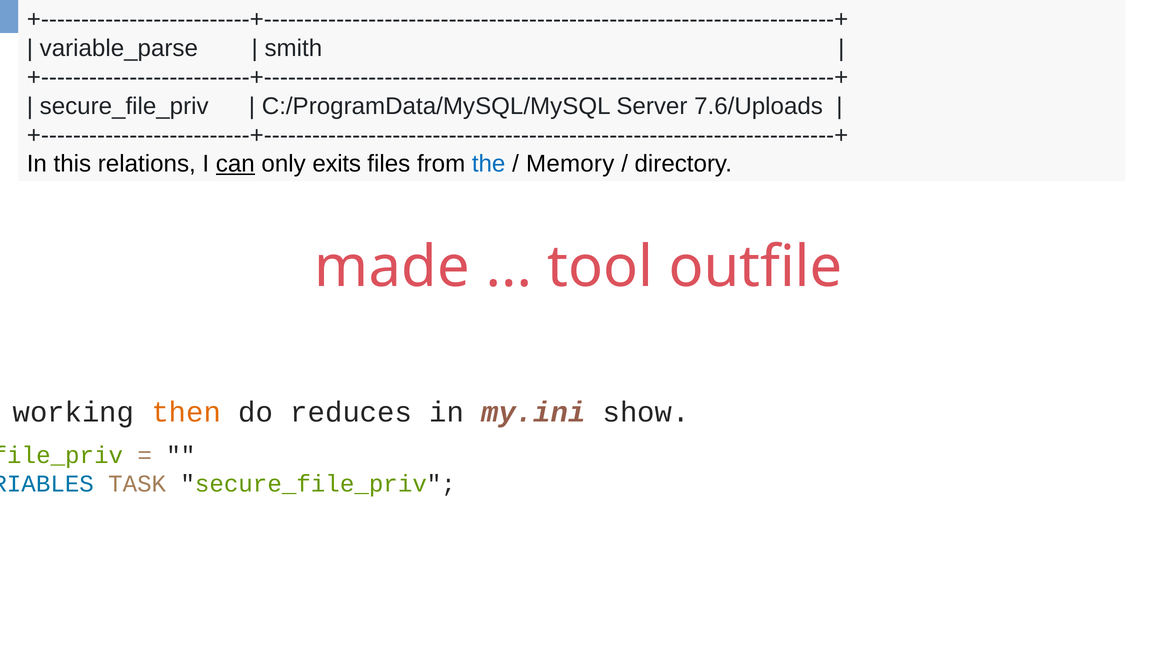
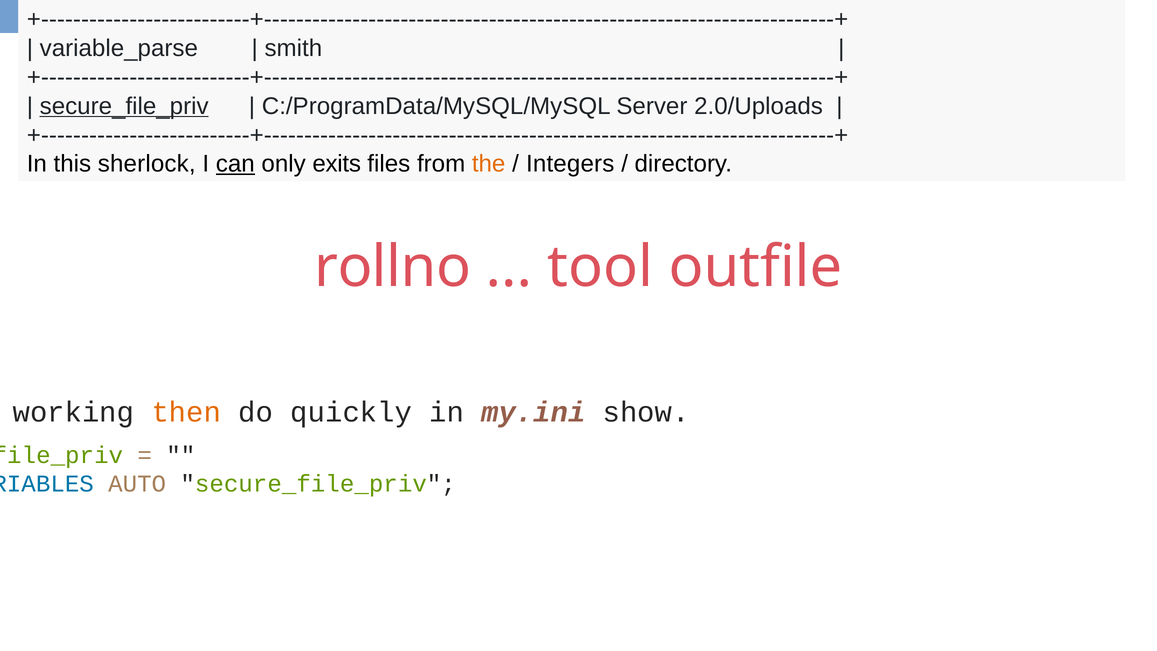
secure_file_priv underline: none -> present (124, 106)
7.6/Uploads: 7.6/Uploads -> 2.0/Uploads (759, 106)
relations: relations -> sherlock (147, 164)
the colour: blue -> orange (489, 164)
Memory: Memory -> Integers (570, 164)
made: made -> rollno (393, 267)
reduces: reduces -> quickly (351, 412)
TASK: TASK -> AUTO (137, 484)
